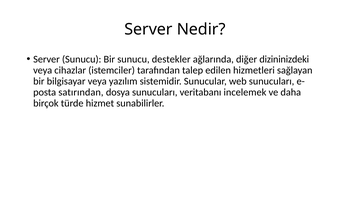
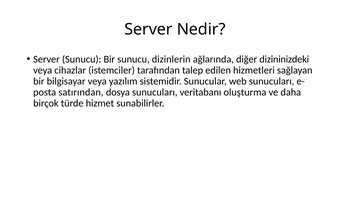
destekler: destekler -> dizinlerin (171, 59)
incelemek: incelemek -> oluşturma (245, 92)
